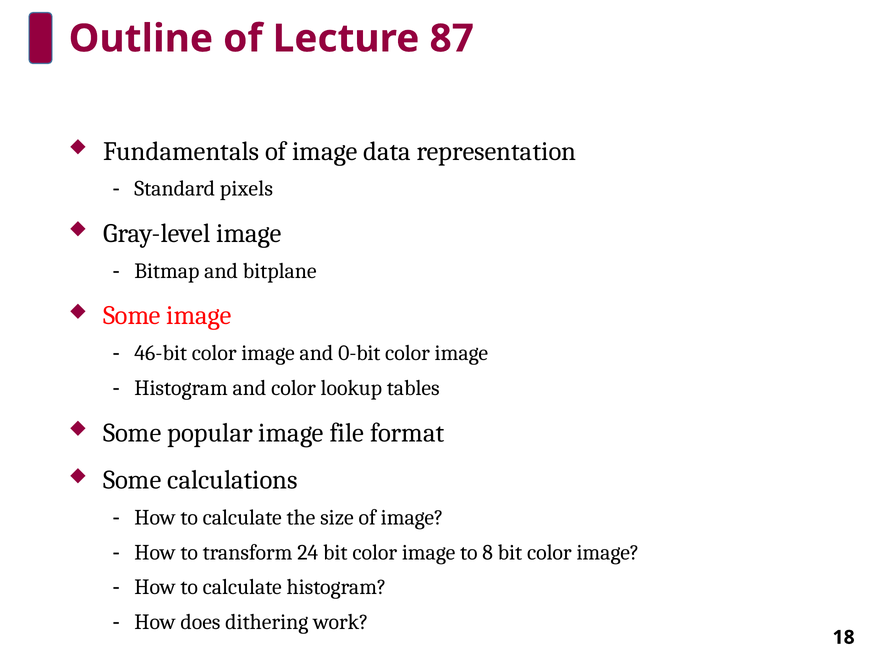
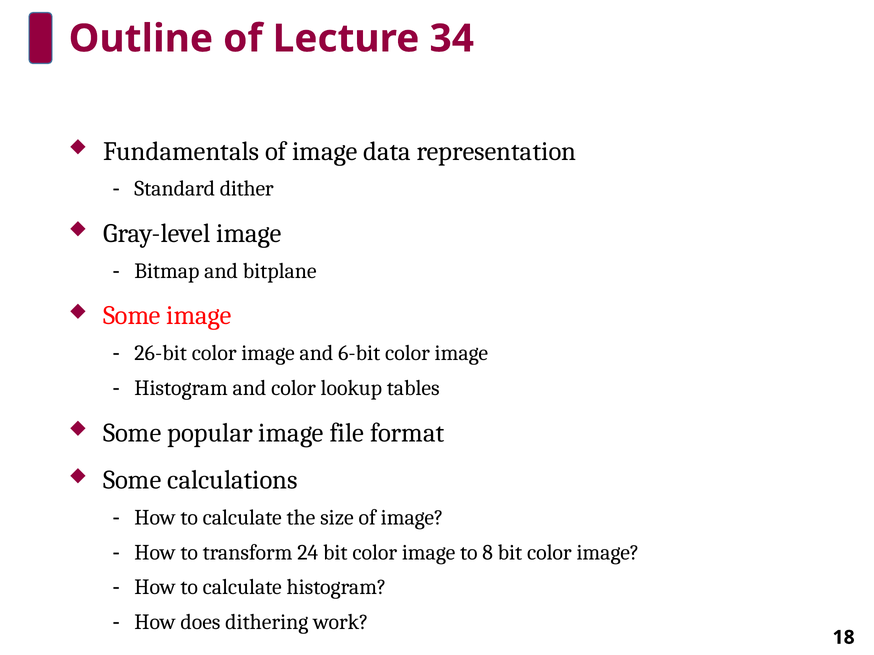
87: 87 -> 34 (452, 39)
pixels: pixels -> dither (247, 189)
46-bit: 46-bit -> 26-bit (161, 353)
0-bit: 0-bit -> 6-bit (359, 353)
